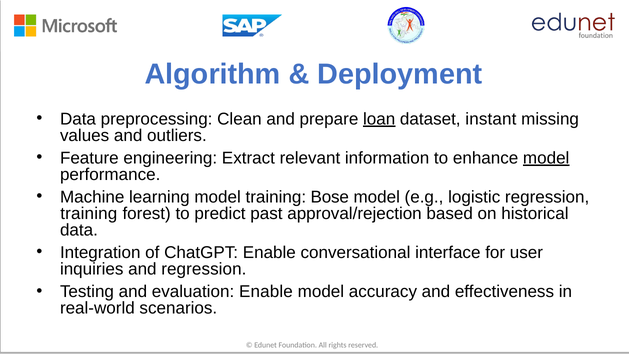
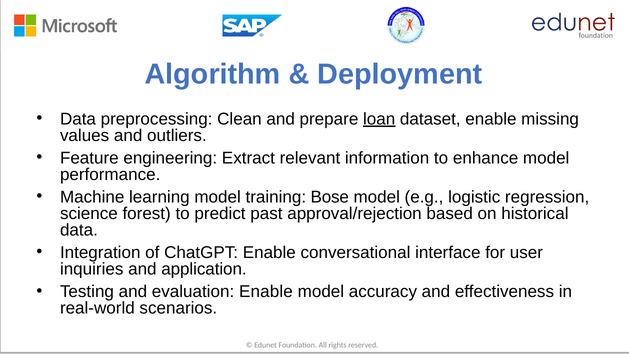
dataset instant: instant -> enable (491, 119)
model underline: present -> none (546, 158)
training: training -> science (89, 213)
and regression: regression -> application (204, 269)
